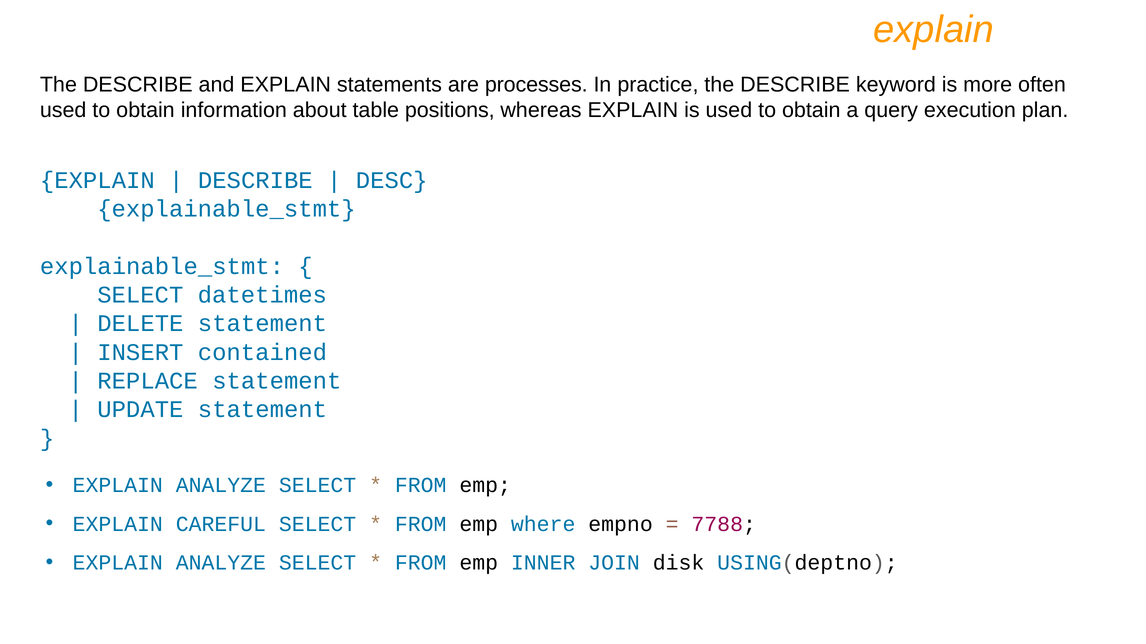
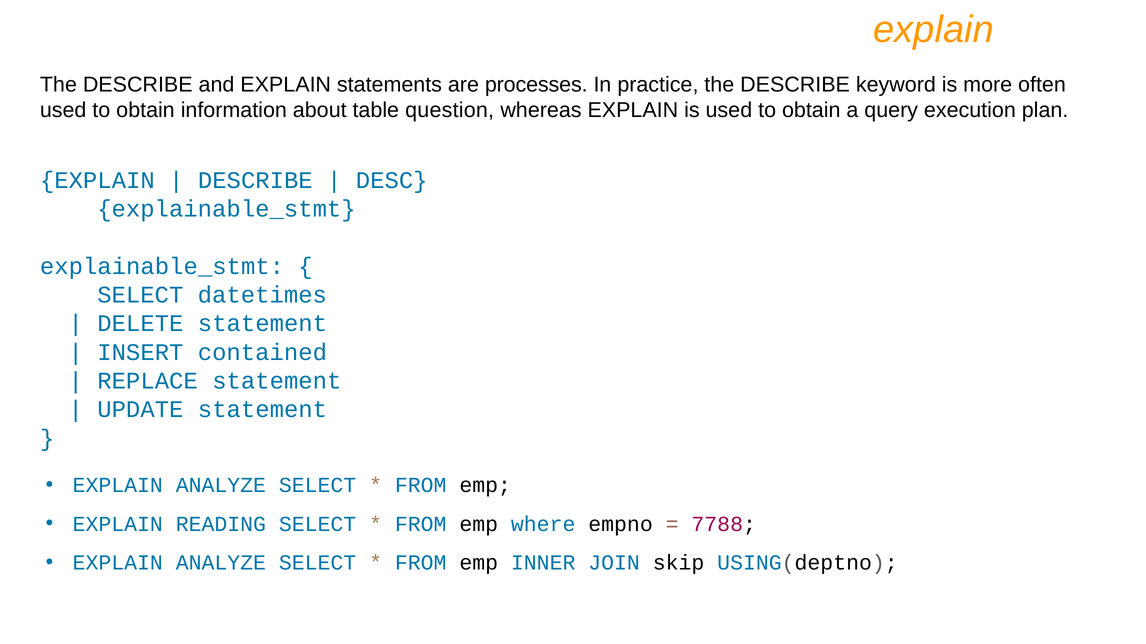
positions: positions -> question (450, 110)
CAREFUL: CAREFUL -> READING (221, 525)
disk: disk -> skip (679, 563)
